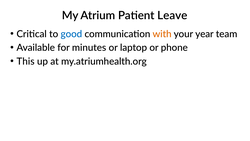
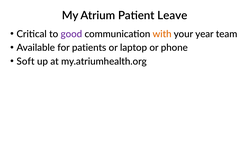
good colour: blue -> purple (71, 34)
minutes: minutes -> patients (89, 48)
This: This -> Soft (26, 61)
